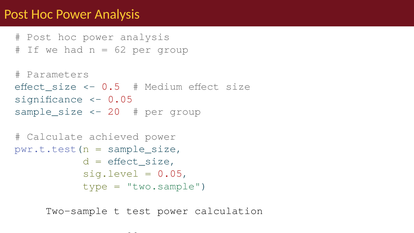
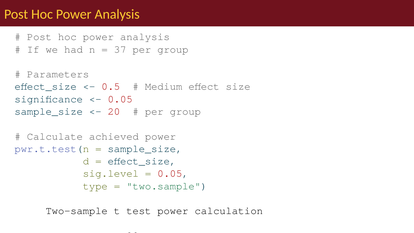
62: 62 -> 37 (120, 49)
